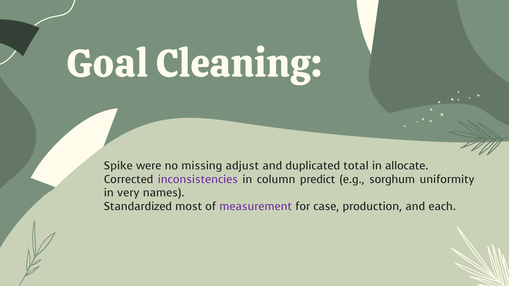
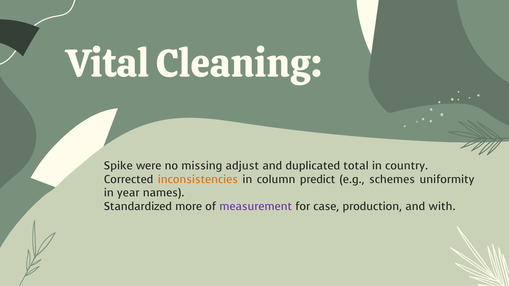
Goal: Goal -> Vital (108, 64)
allocate: allocate -> country (407, 166)
inconsistencies colour: purple -> orange (198, 180)
sorghum: sorghum -> schemes (392, 180)
very: very -> year (128, 193)
most: most -> more (189, 207)
each: each -> with (442, 207)
